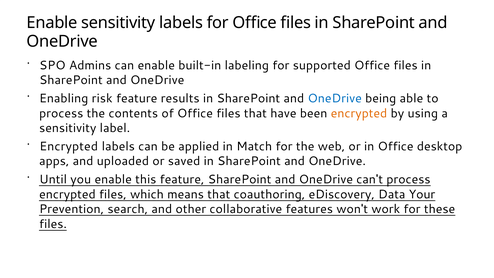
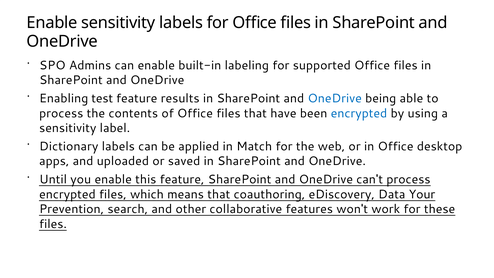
risk: risk -> test (102, 98)
encrypted colour: orange -> blue (359, 113)
Encrypted: Encrypted -> Dictionary (69, 146)
